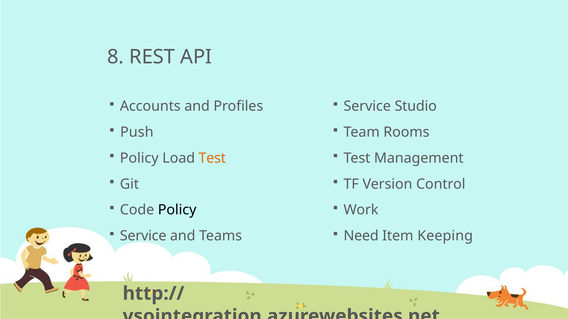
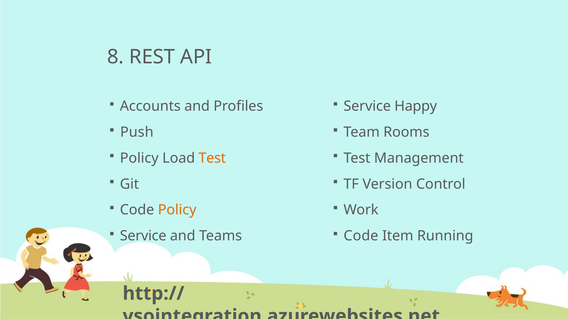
Studio: Studio -> Happy (416, 106)
Policy colour: black -> orange (177, 210)
Need: Need -> Code (361, 236)
Keeping: Keeping -> Running (445, 236)
